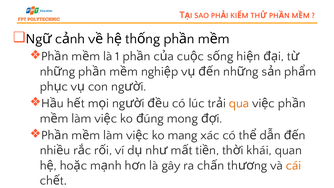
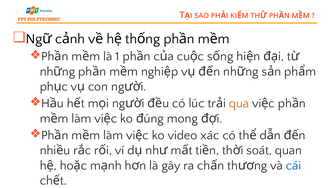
mang: mang -> video (183, 135)
khái: khái -> soát (259, 150)
cái colour: orange -> blue (294, 165)
